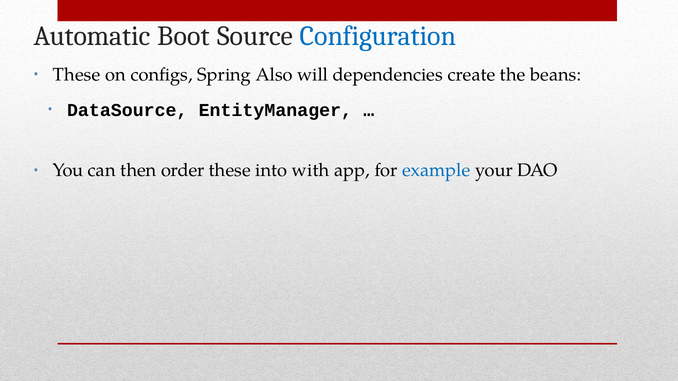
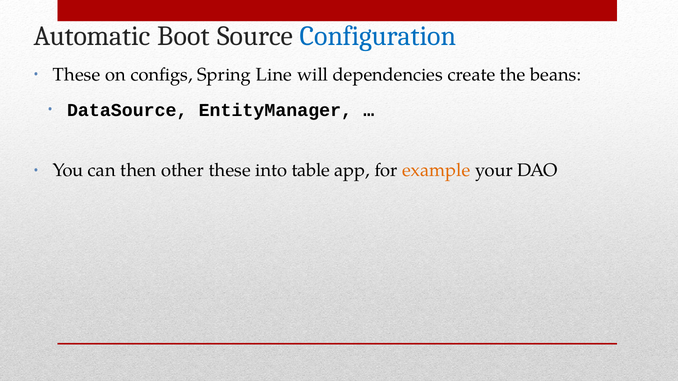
Also: Also -> Line (274, 75)
order: order -> other (183, 170)
with: with -> table (311, 170)
example colour: blue -> orange (436, 170)
